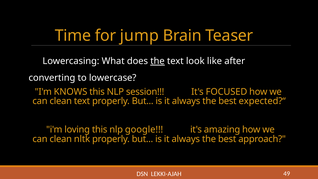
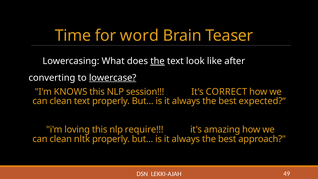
jump: jump -> word (139, 36)
lowercase underline: none -> present (113, 78)
FOCUSED: FOCUSED -> CORRECT (226, 92)
google: google -> require (144, 129)
